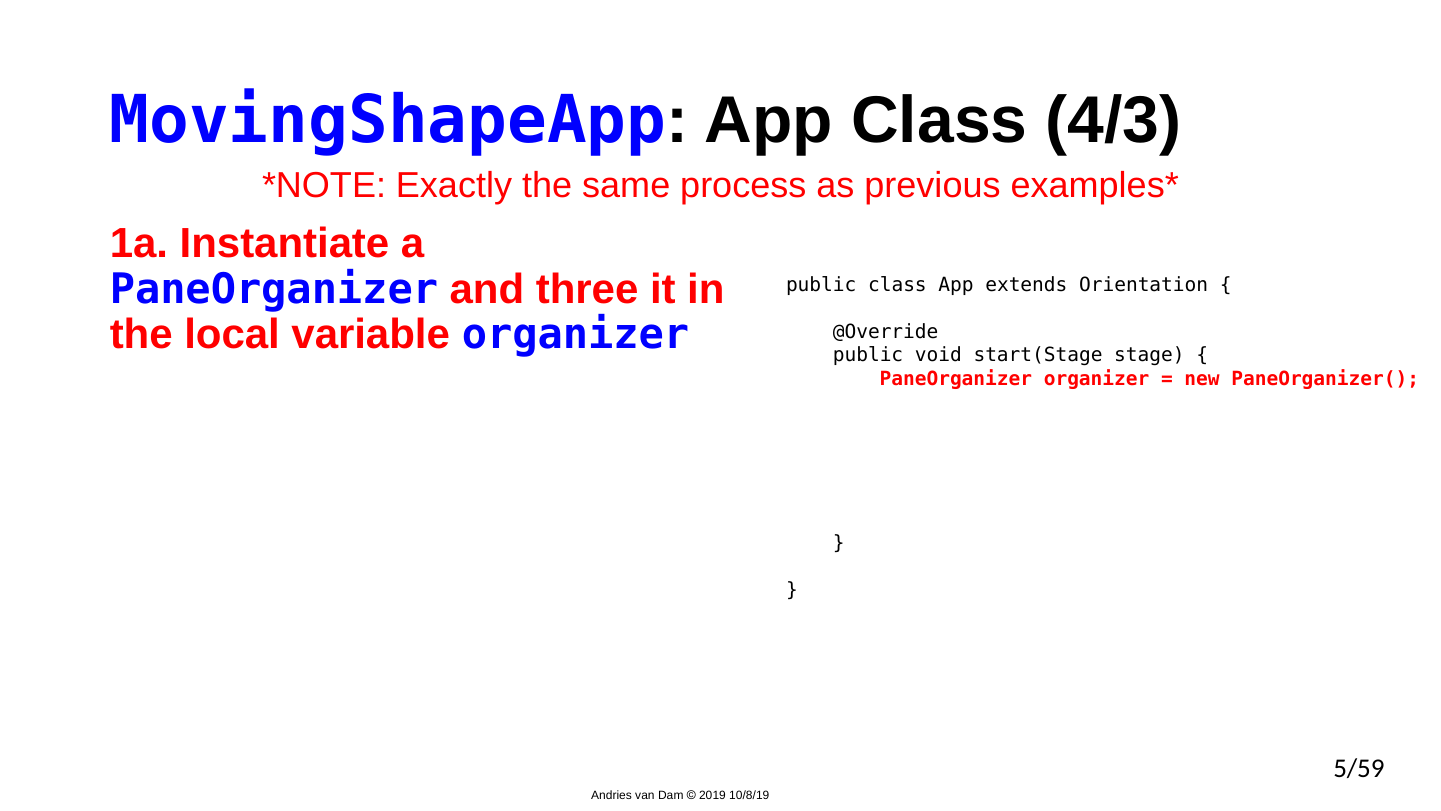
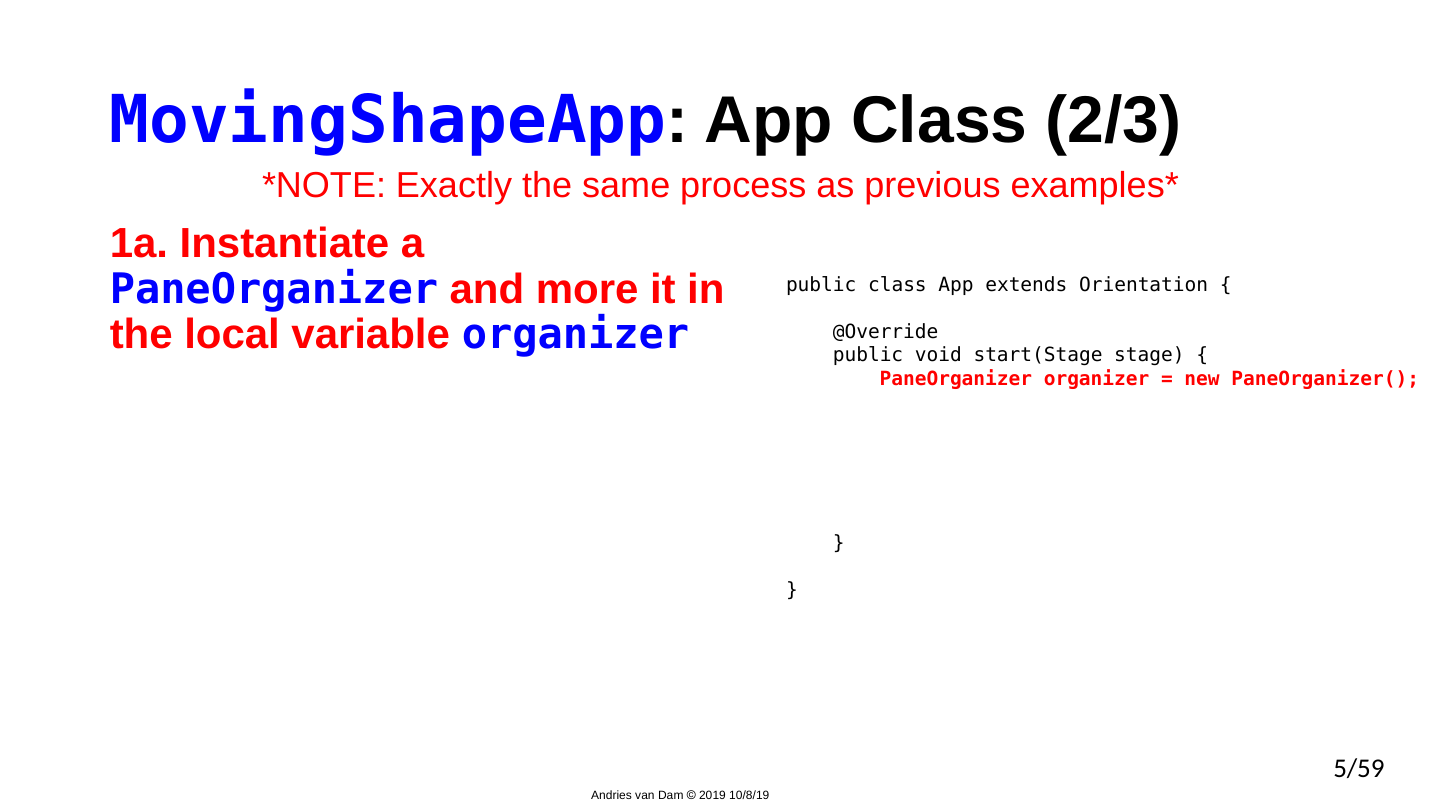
4/3: 4/3 -> 2/3 (1114, 121)
three: three -> more (587, 289)
